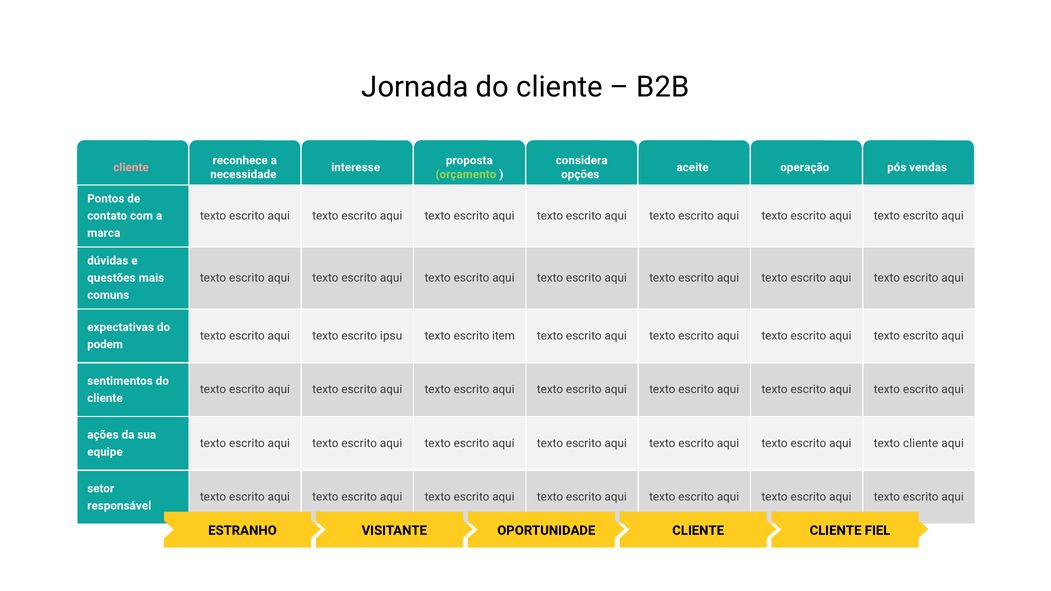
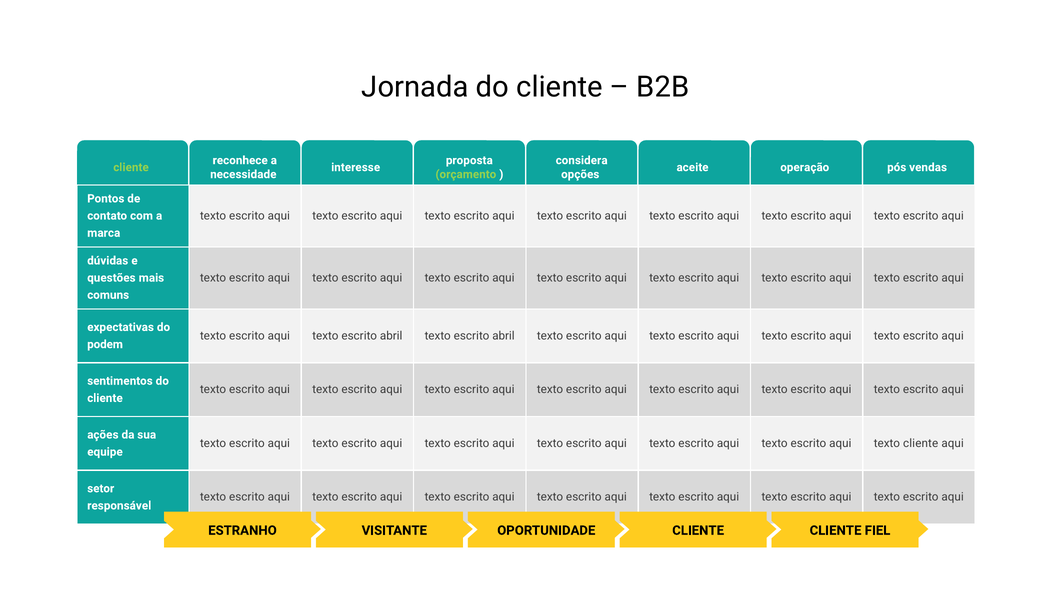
cliente colour: pink -> light green (131, 167)
aqui texto escrito ipsu: ipsu -> abril (391, 336)
item: item -> abril (503, 336)
